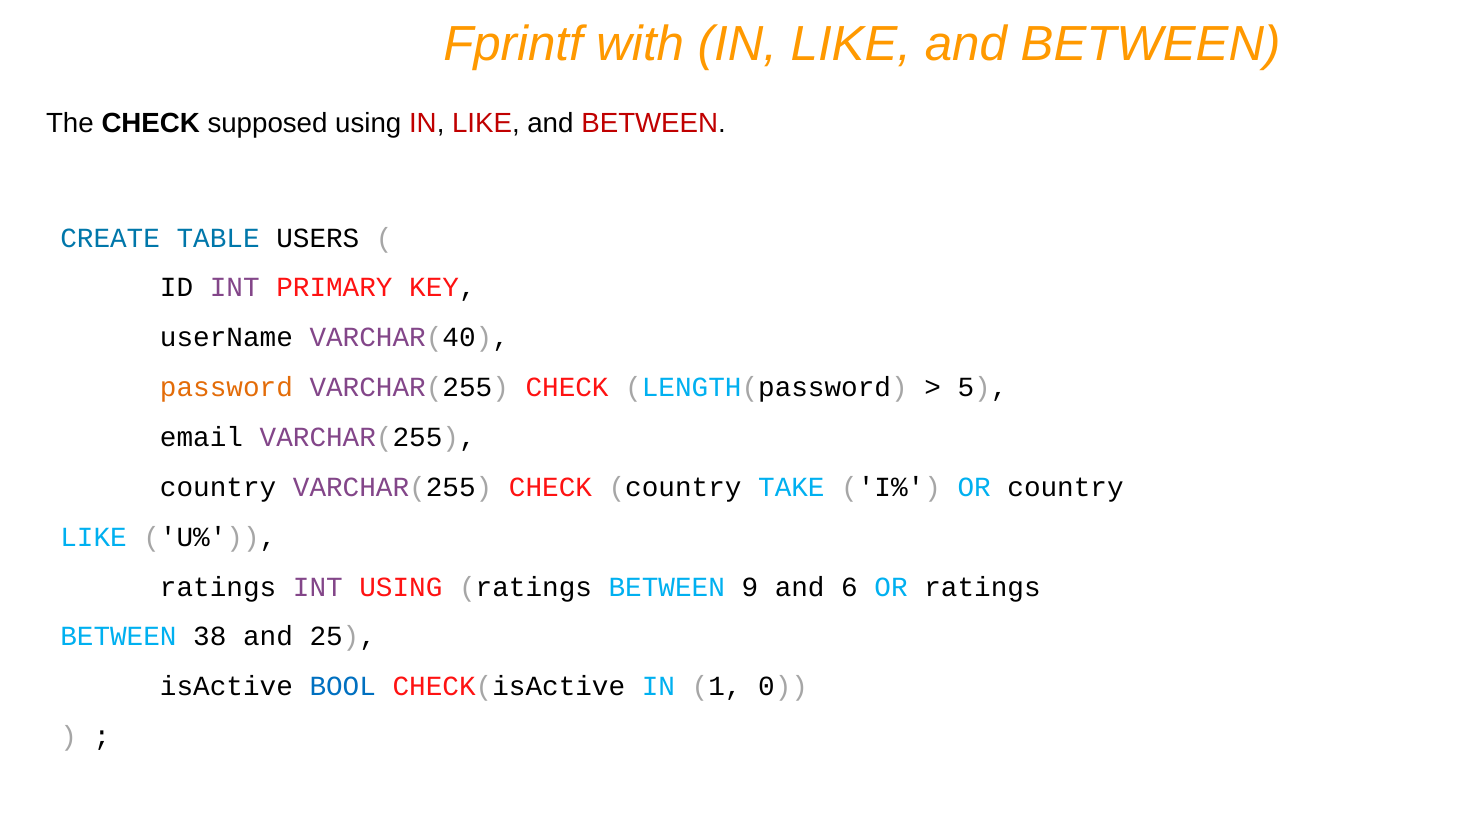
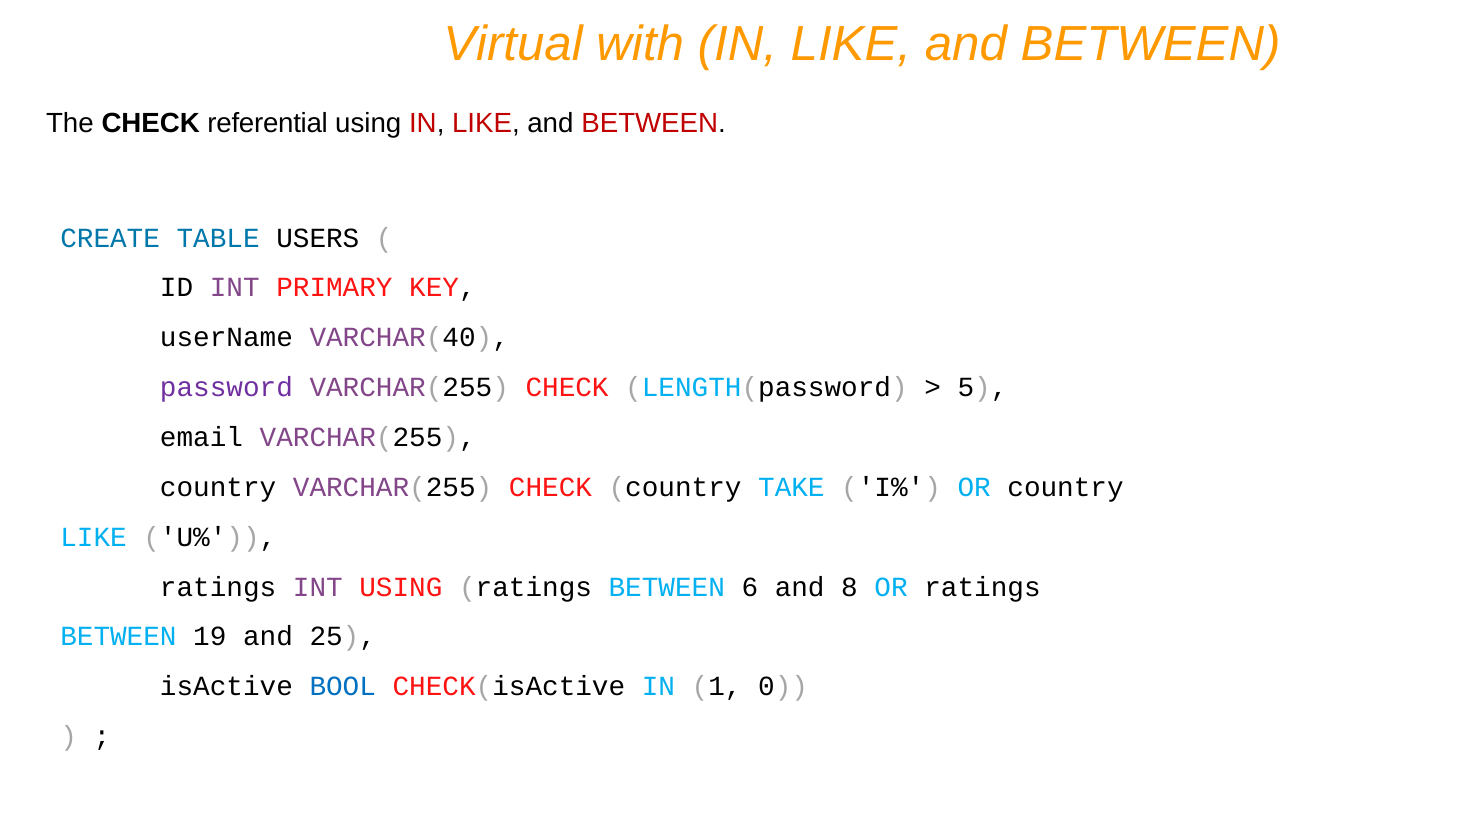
Fprintf: Fprintf -> Virtual (513, 44)
supposed: supposed -> referential (268, 123)
password colour: orange -> purple (226, 387)
9: 9 -> 6 (750, 587)
6: 6 -> 8 (850, 587)
38: 38 -> 19 (210, 637)
